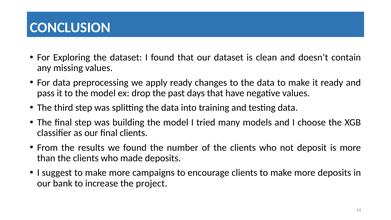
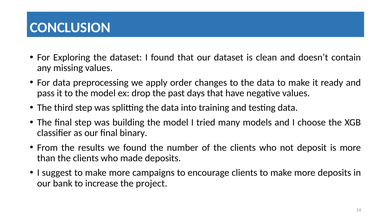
apply ready: ready -> order (181, 83)
final clients: clients -> binary (134, 133)
